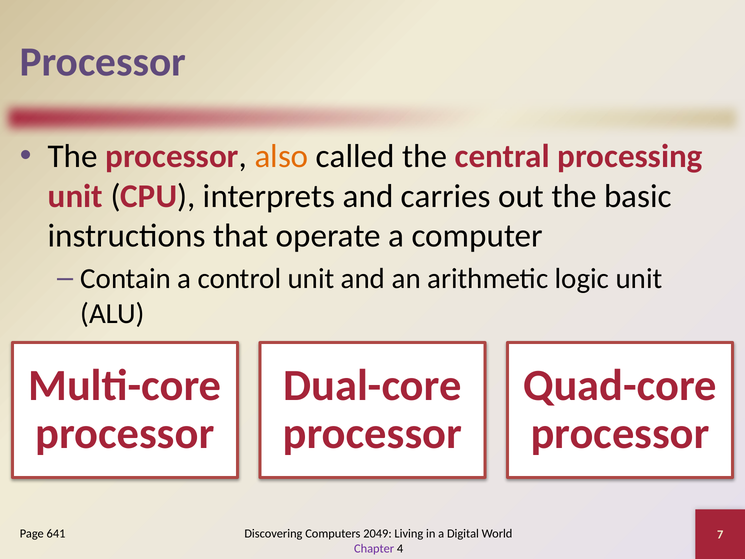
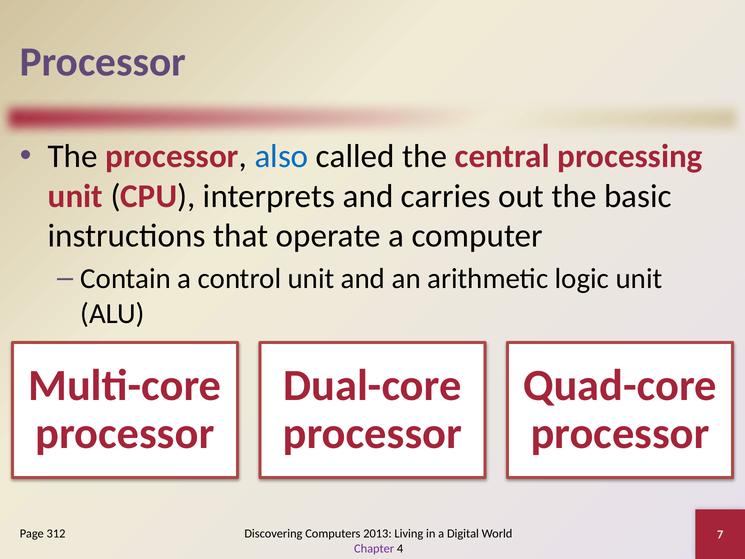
also colour: orange -> blue (281, 156)
641: 641 -> 312 (56, 534)
2049: 2049 -> 2013 (377, 534)
